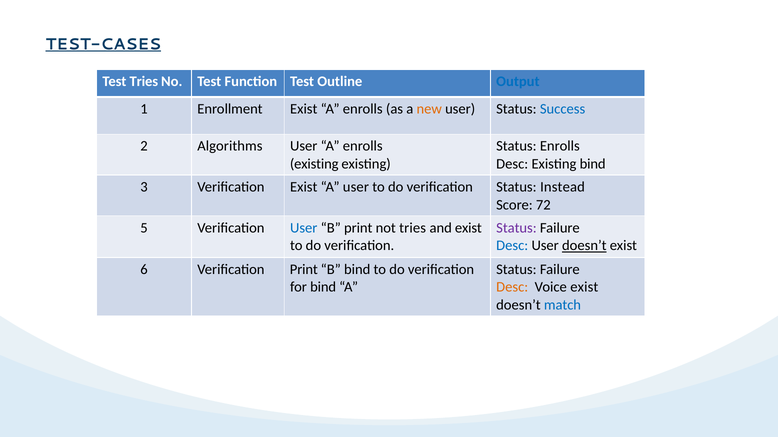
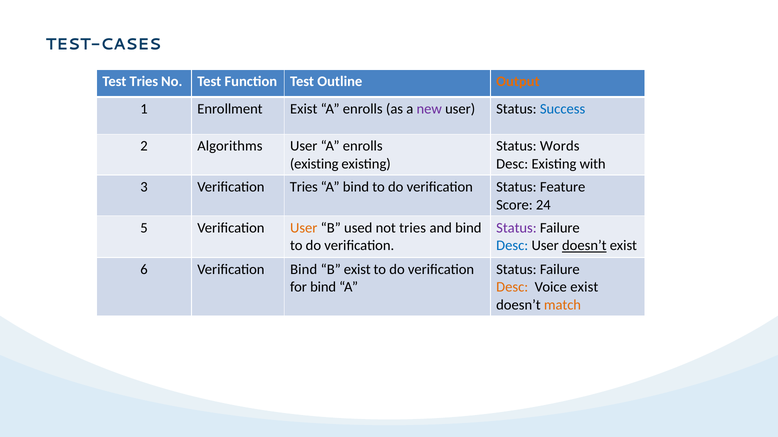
TEST-CASES underline: present -> none (103, 44)
Output colour: blue -> orange (518, 82)
new colour: orange -> purple (429, 109)
Status Enrolls: Enrolls -> Words (560, 146)
Existing bind: bind -> with (593, 164)
Verification Exist: Exist -> Tries (304, 187)
A user: user -> bind (356, 187)
Instead: Instead -> Feature (563, 187)
72: 72 -> 24 (543, 205)
User colour: blue -> orange (304, 228)
B print: print -> used (358, 228)
and exist: exist -> bind (468, 228)
Verification Print: Print -> Bind (304, 270)
B bind: bind -> exist (357, 270)
match colour: blue -> orange (562, 305)
